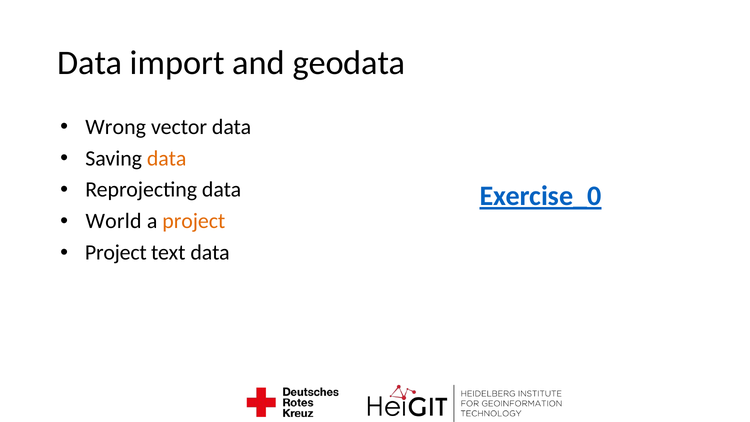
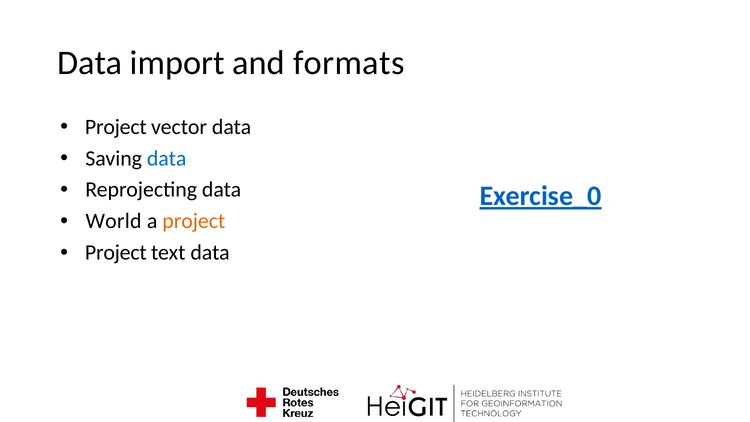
geodata: geodata -> formats (349, 63)
Wrong: Wrong -> Project (116, 127)
data colour: orange -> blue (167, 158)
